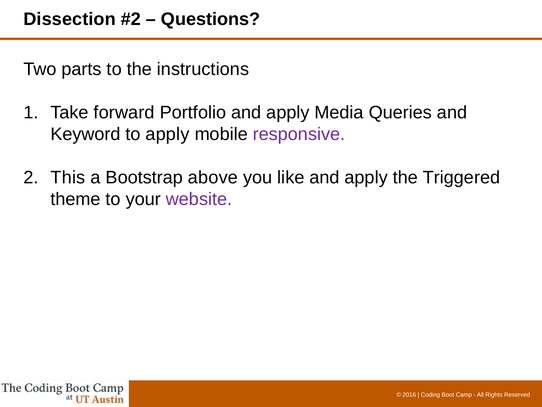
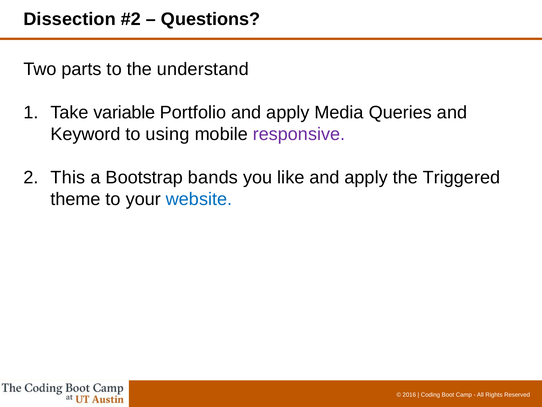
instructions: instructions -> understand (203, 69)
forward: forward -> variable (124, 112)
to apply: apply -> using (167, 134)
above: above -> bands (213, 177)
website colour: purple -> blue (199, 199)
